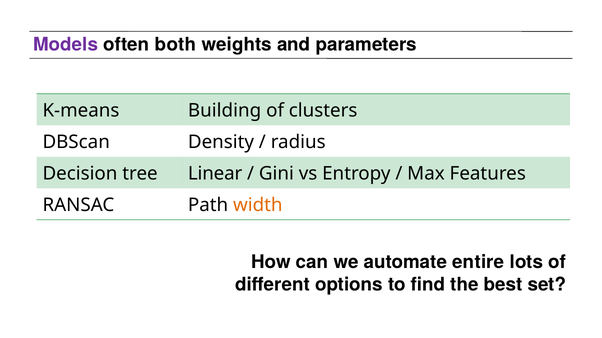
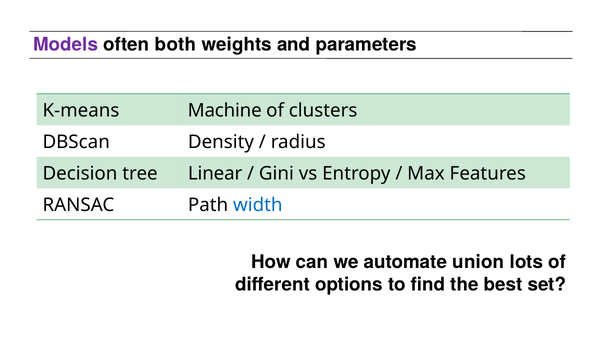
Building: Building -> Machine (225, 111)
width colour: orange -> blue (258, 205)
entire: entire -> union (478, 262)
